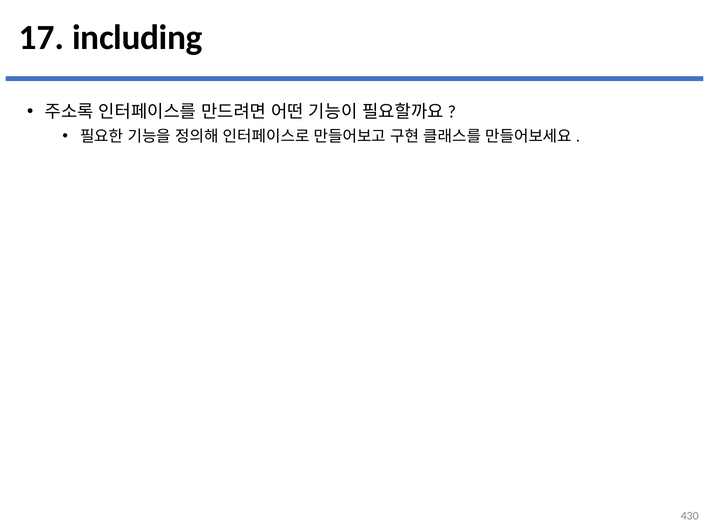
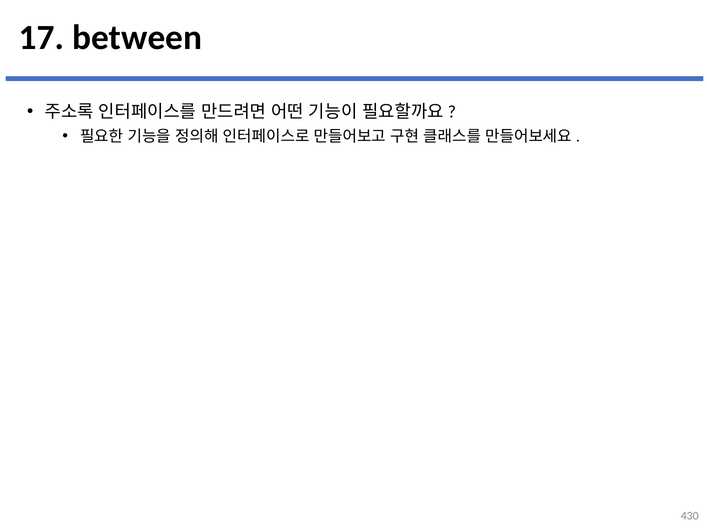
including: including -> between (137, 38)
